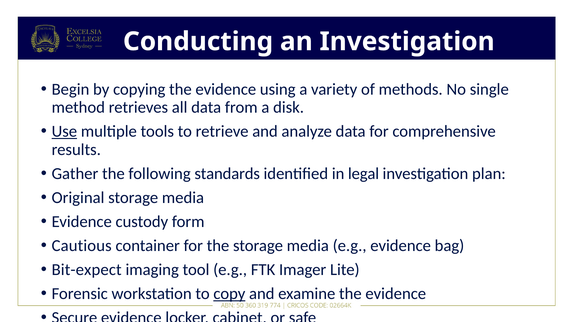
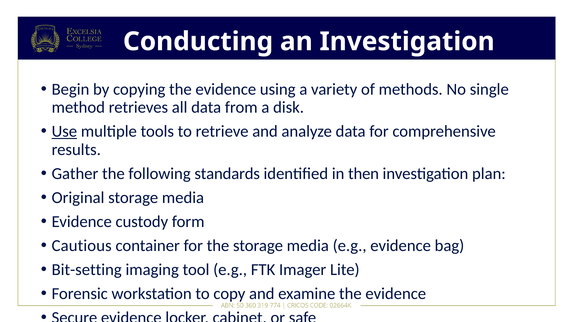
legal: legal -> then (364, 173)
Bit-expect: Bit-expect -> Bit-setting (87, 269)
copy underline: present -> none (229, 293)
